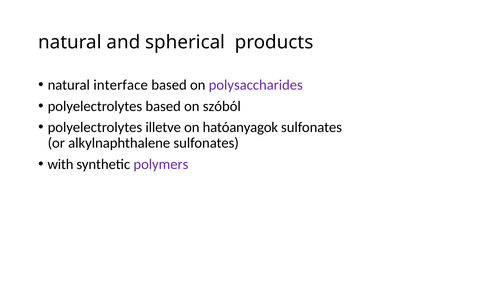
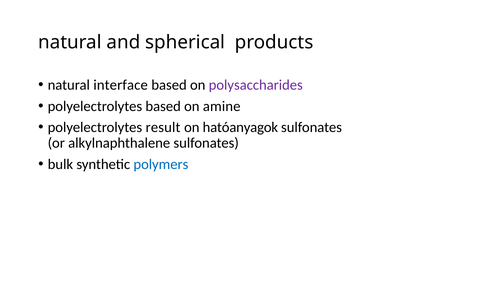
szóból: szóból -> amine (222, 106)
illetve: illetve -> result (163, 127)
with: with -> bulk (60, 164)
polymers colour: purple -> blue (161, 164)
